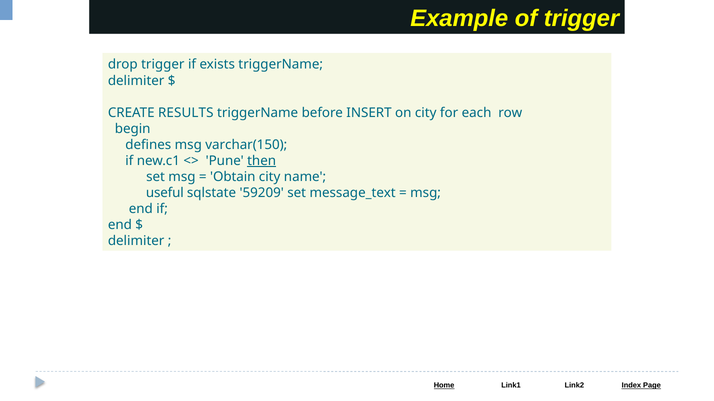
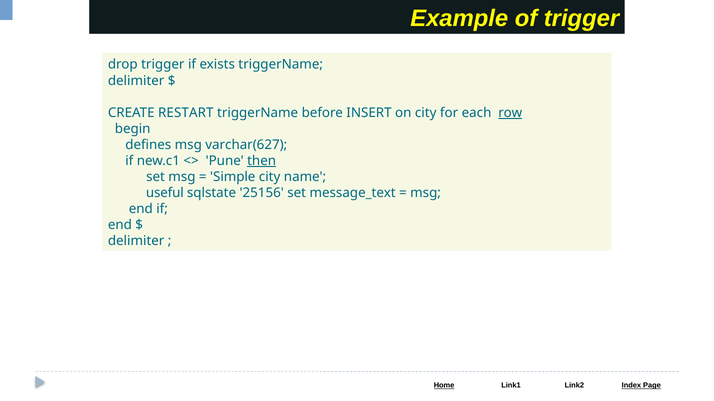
RESULTS: RESULTS -> RESTART (186, 113)
row underline: none -> present (510, 113)
varchar(150: varchar(150 -> varchar(627 (246, 145)
Obtain: Obtain -> Simple (233, 177)
59209: 59209 -> 25156 (262, 193)
